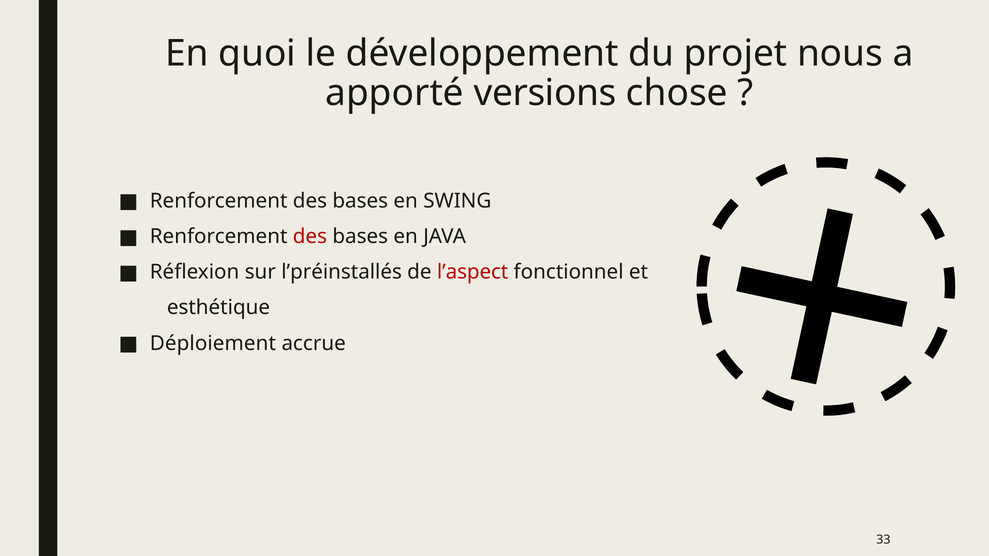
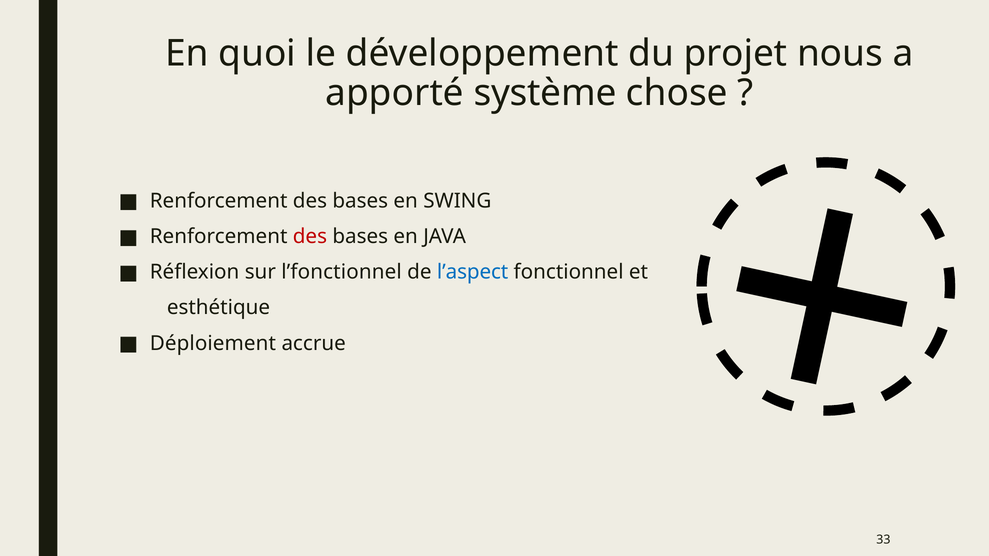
versions: versions -> système (545, 93)
l’préinstallés: l’préinstallés -> l’fonctionnel (342, 272)
l’aspect colour: red -> blue (473, 272)
